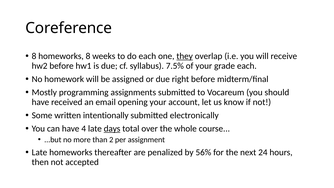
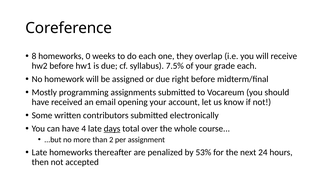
homeworks 8: 8 -> 0 (88, 56)
they underline: present -> none (185, 56)
intentionally: intentionally -> contributors (106, 115)
56%: 56% -> 53% (203, 152)
